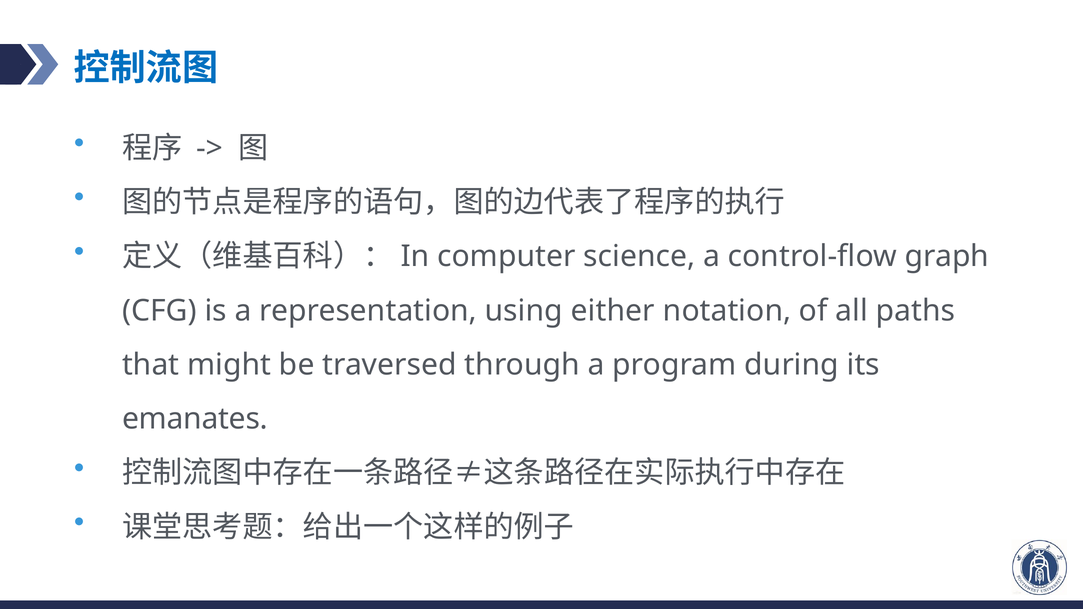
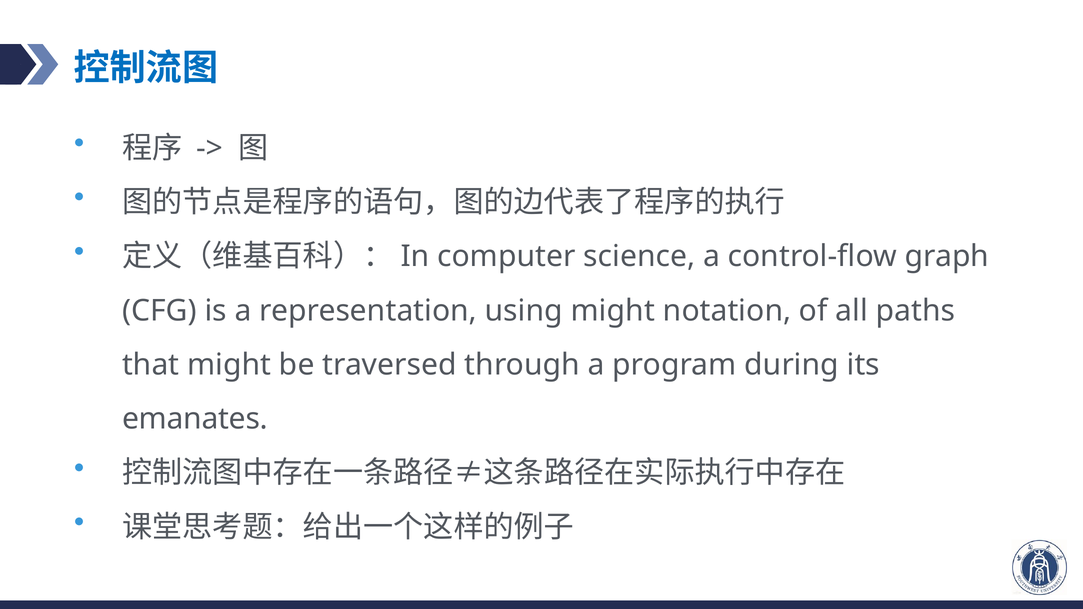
using either: either -> might (613, 311)
